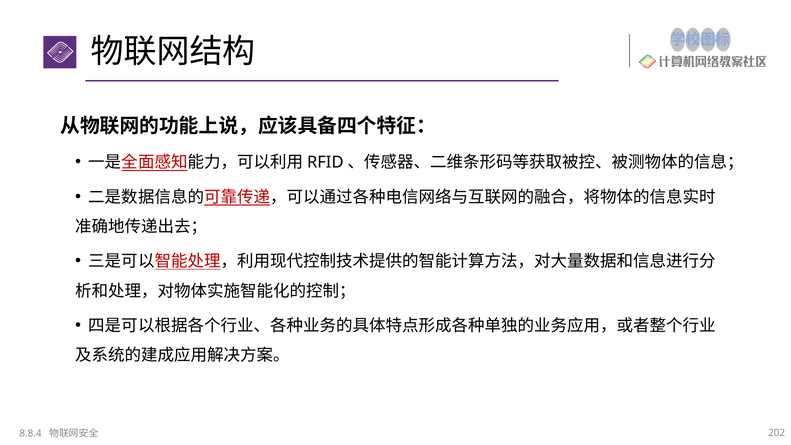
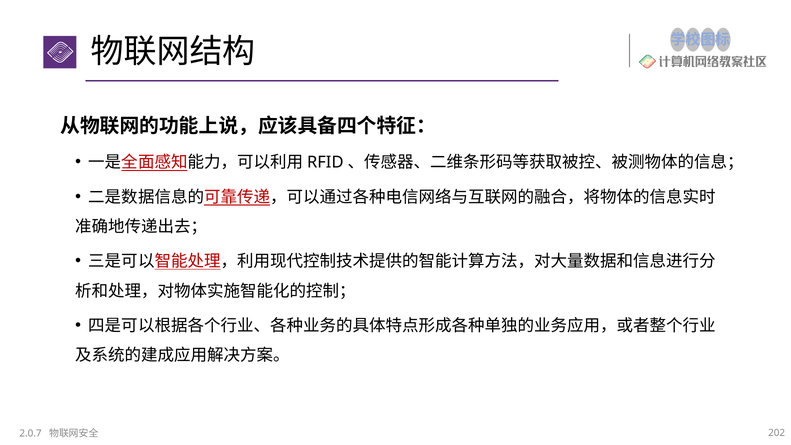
8.8.4: 8.8.4 -> 2.0.7 (30, 434)
